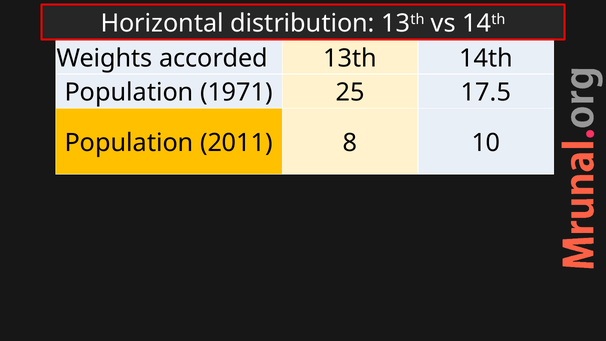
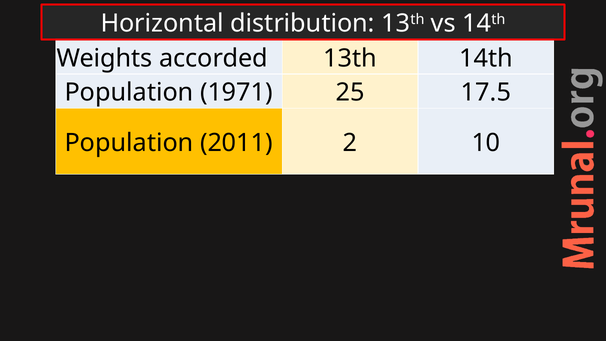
8: 8 -> 2 (350, 143)
